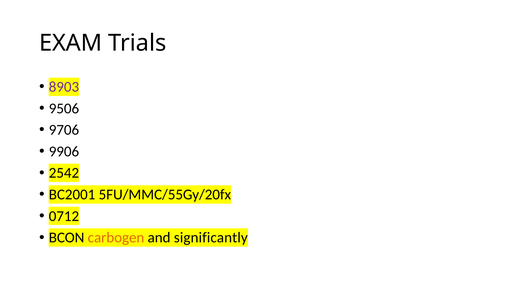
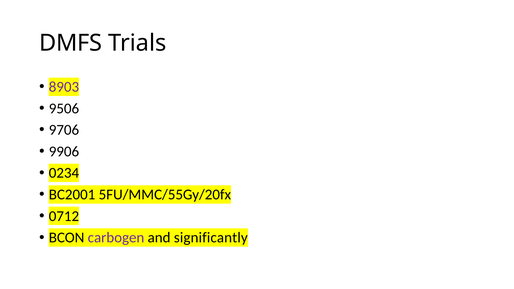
EXAM: EXAM -> DMFS (71, 43)
2542: 2542 -> 0234 (64, 173)
carbogen colour: orange -> purple (116, 238)
